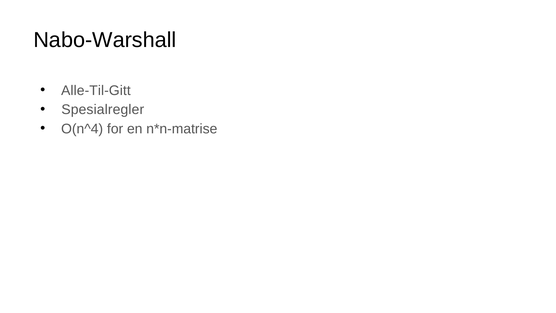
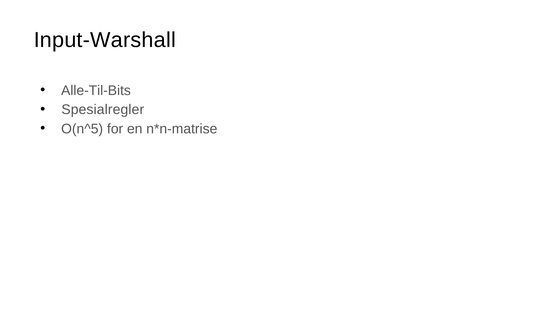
Nabo-Warshall: Nabo-Warshall -> Input-Warshall (105, 40)
Alle-Til-Gitt: Alle-Til-Gitt -> Alle-Til-Bits (96, 90)
O(n^4: O(n^4 -> O(n^5 (82, 129)
